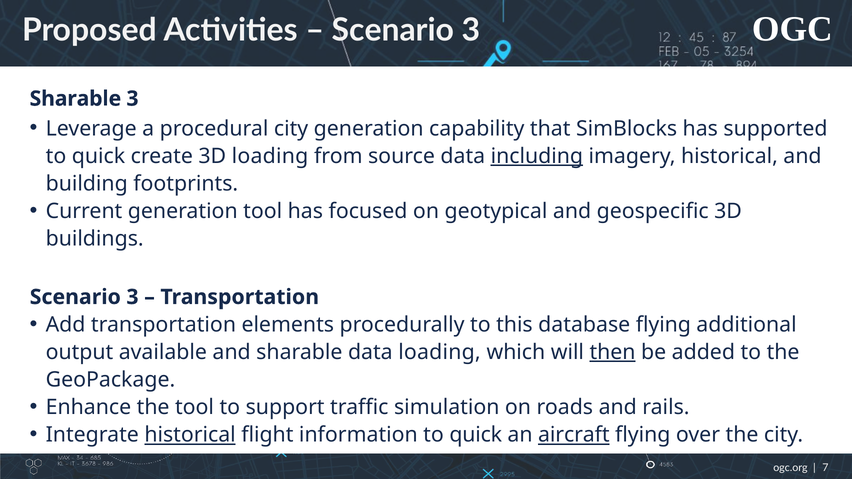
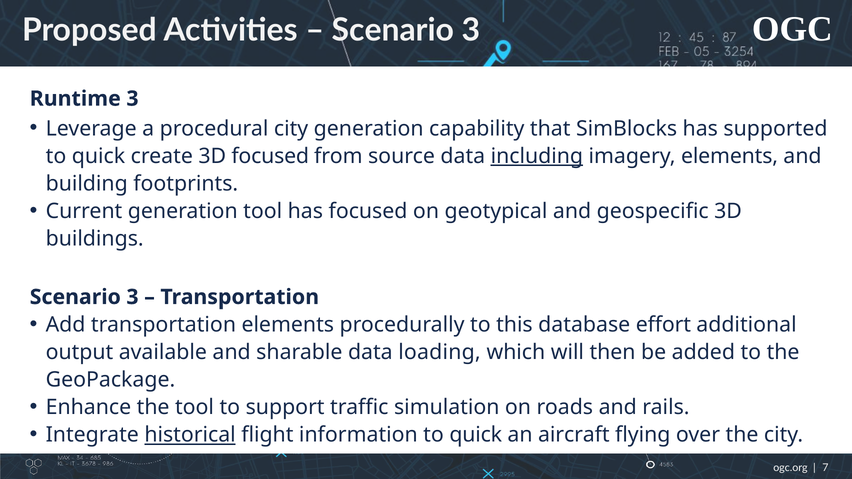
Sharable: Sharable -> Runtime (75, 99)
3D loading: loading -> focused (270, 156)
imagery historical: historical -> elements (730, 156)
database flying: flying -> effort (663, 325)
then underline: present -> none (613, 352)
aircraft underline: present -> none (574, 435)
